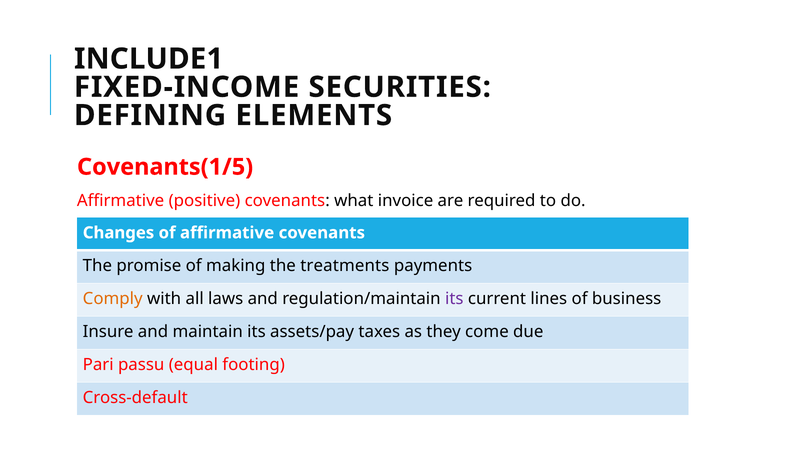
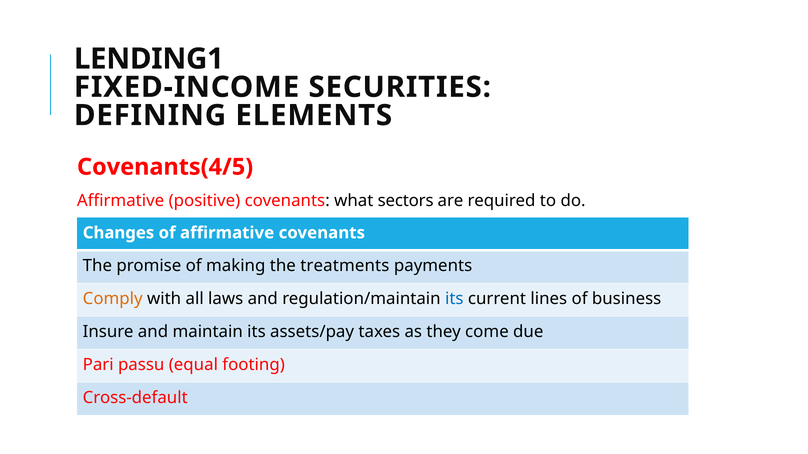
INCLUDE1: INCLUDE1 -> LENDING1 (149, 59)
Covenants(1/5: Covenants(1/5 -> Covenants(4/5 (165, 167)
invoice: invoice -> sectors (406, 201)
its colour: purple -> blue (454, 299)
